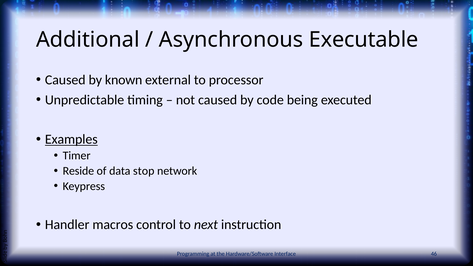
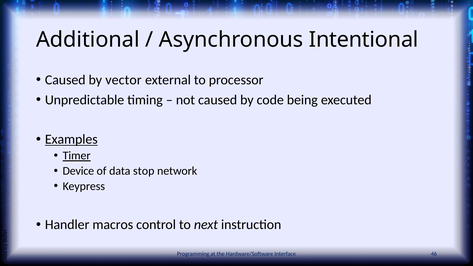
Executable: Executable -> Intentional (364, 40)
known: known -> vector (123, 80)
Timer underline: none -> present (77, 156)
Reside: Reside -> Device (78, 171)
